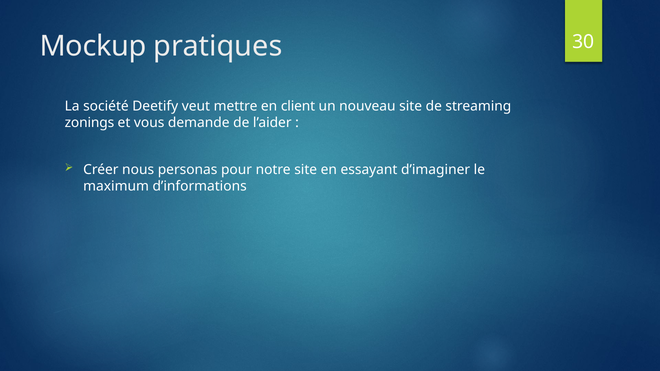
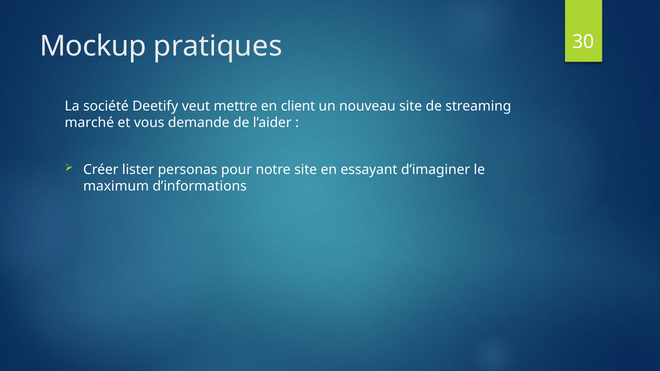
zonings: zonings -> marché (89, 123)
nous: nous -> lister (138, 170)
